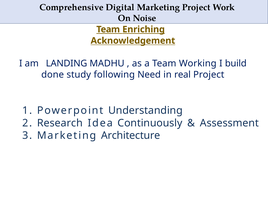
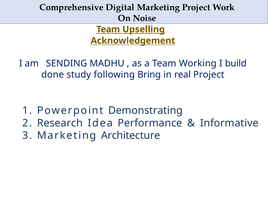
Enriching: Enriching -> Upselling (144, 29)
LANDING: LANDING -> SENDING (67, 63)
Need: Need -> Bring (149, 75)
Understanding: Understanding -> Demonstrating (145, 111)
Continuously: Continuously -> Performance (150, 123)
Assessment: Assessment -> Informative (229, 123)
